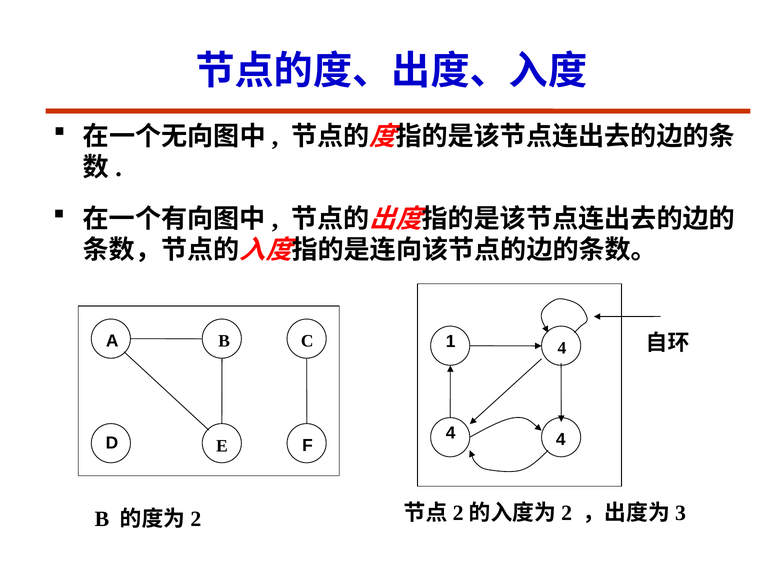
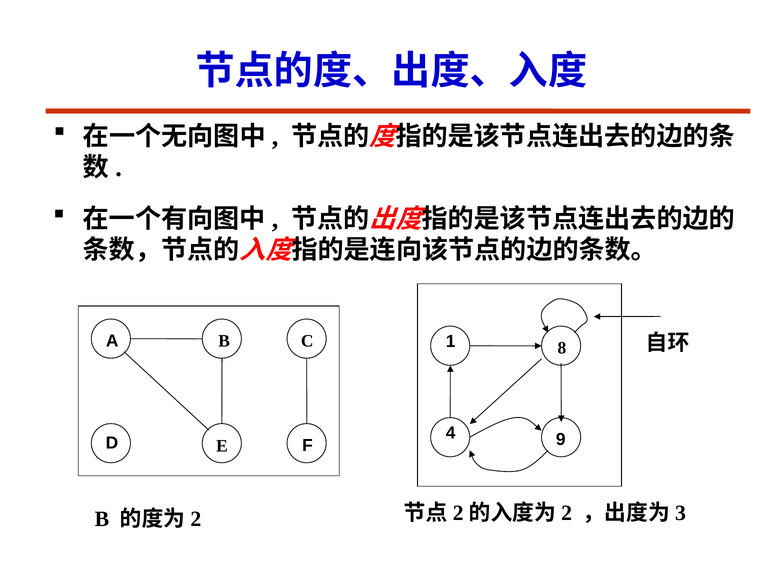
1 4: 4 -> 8 (562, 348)
4: 4 -> 9 (561, 439)
